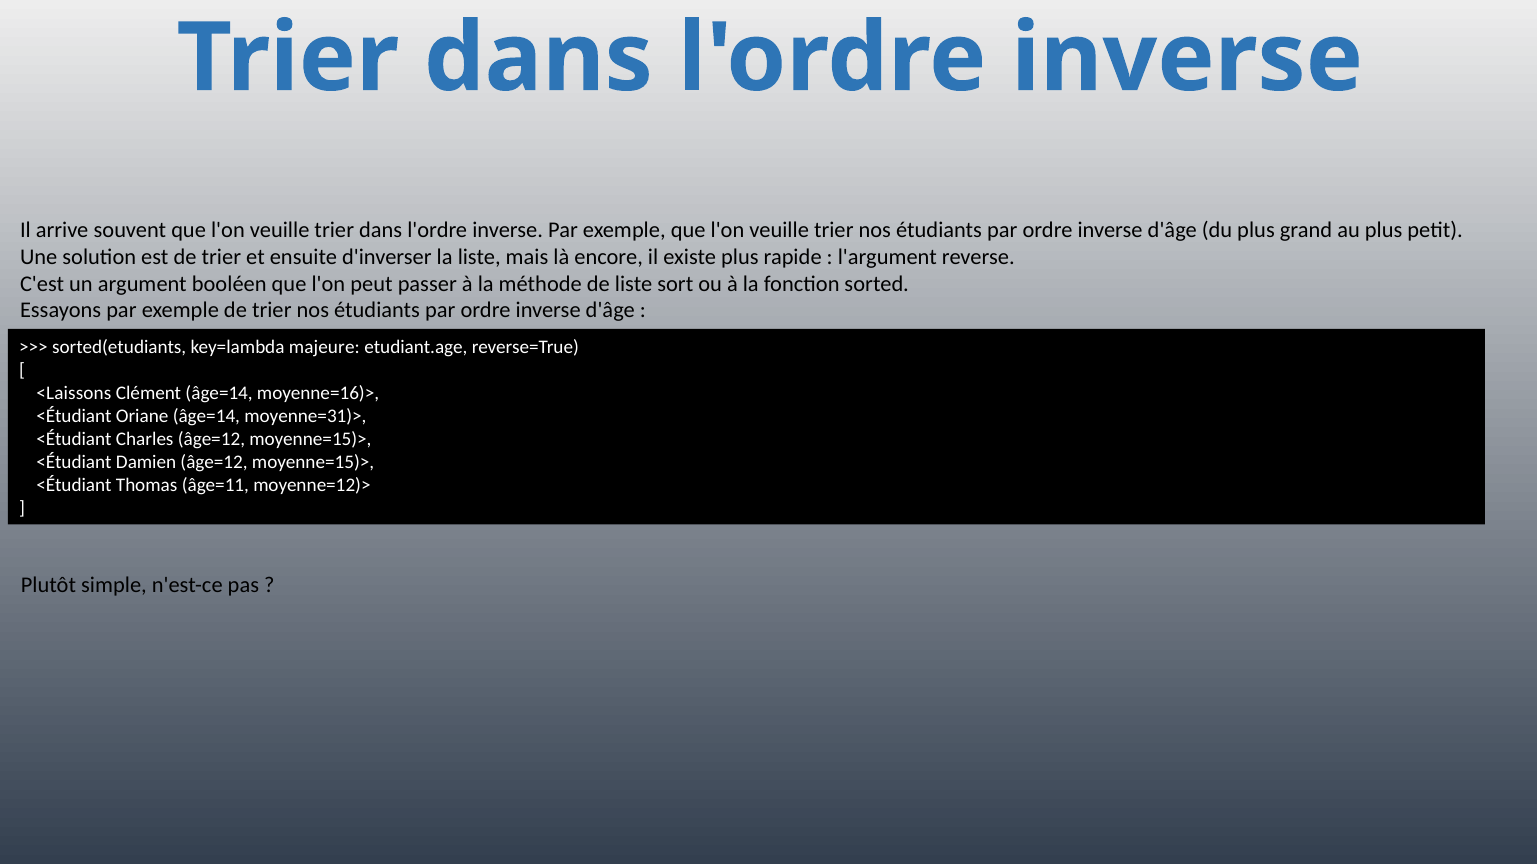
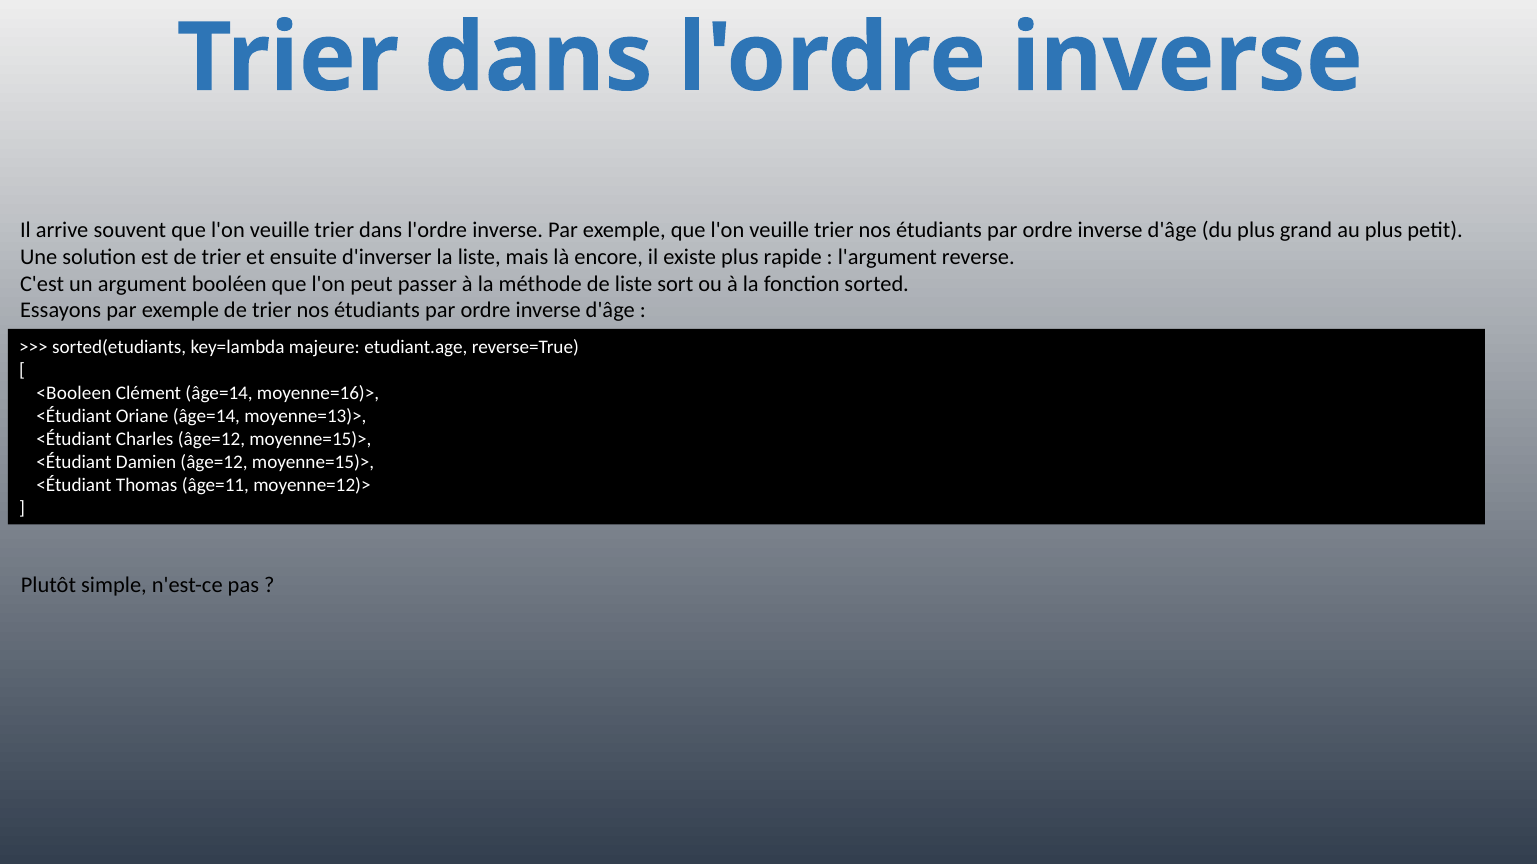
<Laissons: <Laissons -> <Booleen (74, 394)
moyenne=31)>: moyenne=31)> -> moyenne=13)> (305, 417)
